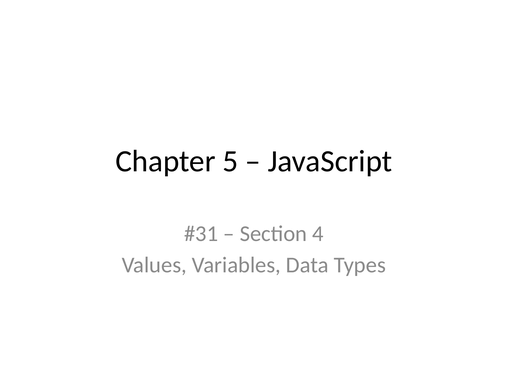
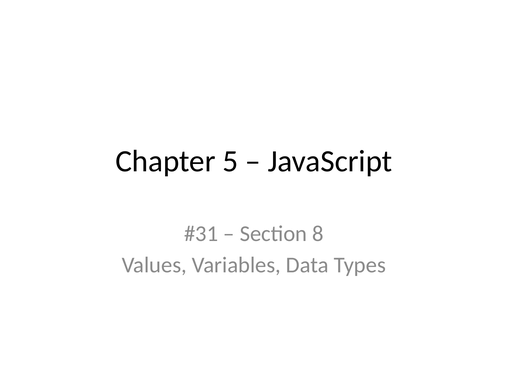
4: 4 -> 8 (318, 234)
